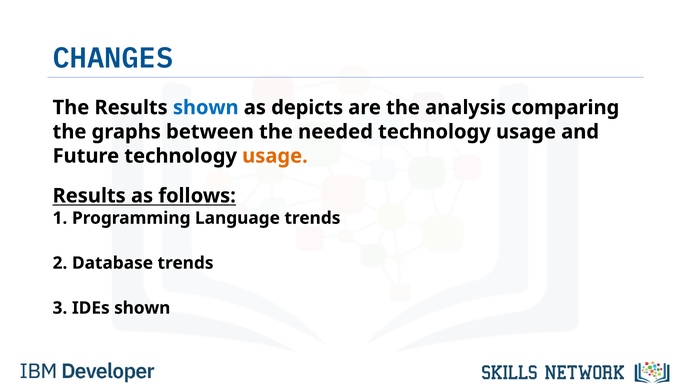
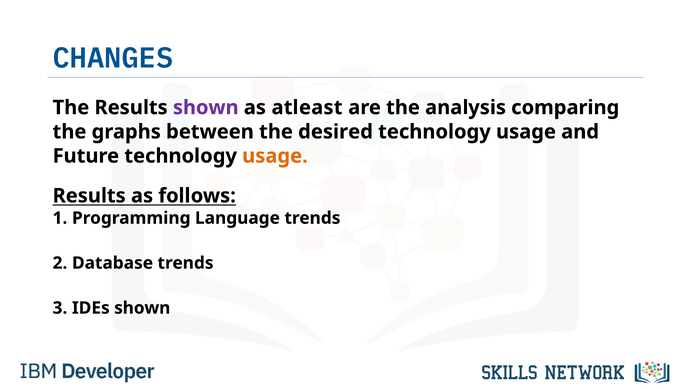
shown colour: blue -> purple (206, 107)
depicts: depicts -> atleast (307, 107)
needed: needed -> desired (336, 132)
